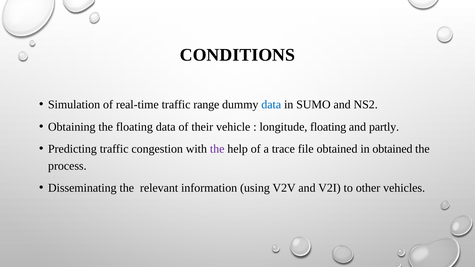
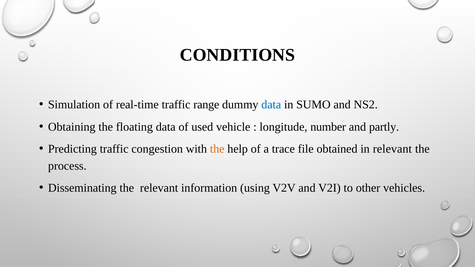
their: their -> used (202, 127)
longitude floating: floating -> number (328, 127)
the colour: purple -> orange (217, 149)
in obtained: obtained -> relevant (392, 149)
